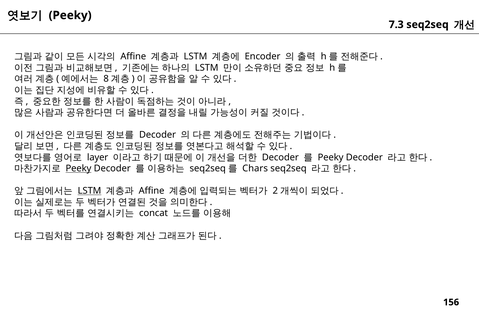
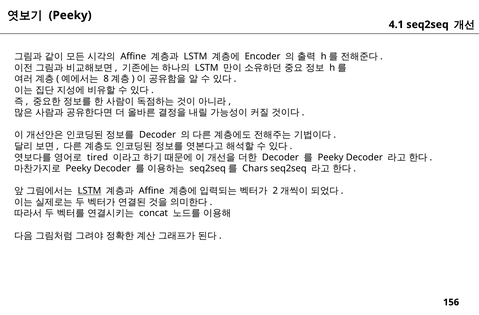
7.3: 7.3 -> 4.1 (396, 25)
layer: layer -> tired (98, 157)
Peeky underline: present -> none (79, 168)
